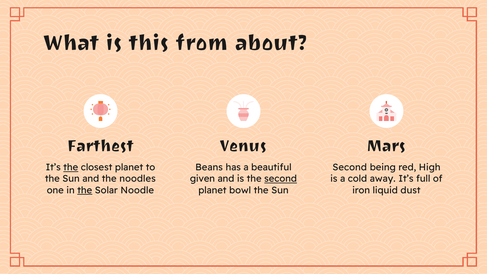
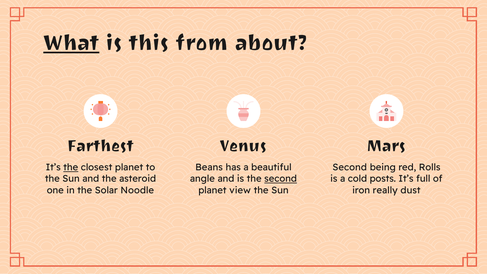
What underline: none -> present (71, 41)
High: High -> Rolls (430, 167)
noodles: noodles -> asteroid (138, 179)
given: given -> angle (202, 179)
away: away -> posts (383, 179)
the underline: present -> none (85, 190)
bowl: bowl -> view (240, 190)
liquid: liquid -> really (385, 190)
